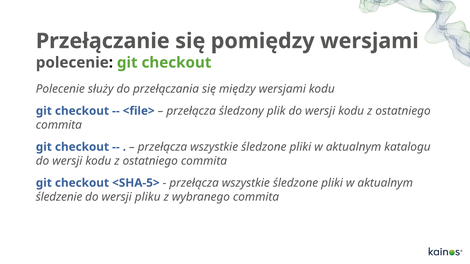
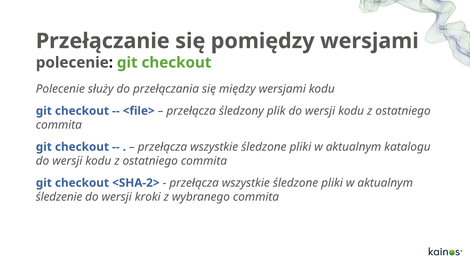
<SHA-5>: <SHA-5> -> <SHA-2> (136, 183)
pliku: pliku -> kroki (148, 197)
